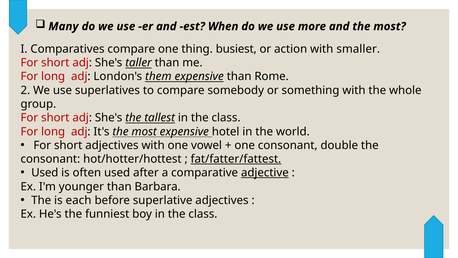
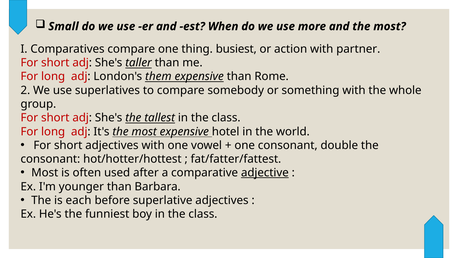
Many: Many -> Small (63, 26)
smaller: smaller -> partner (358, 49)
fat/fatter/fattest underline: present -> none (236, 159)
Used: Used -> Most (45, 173)
